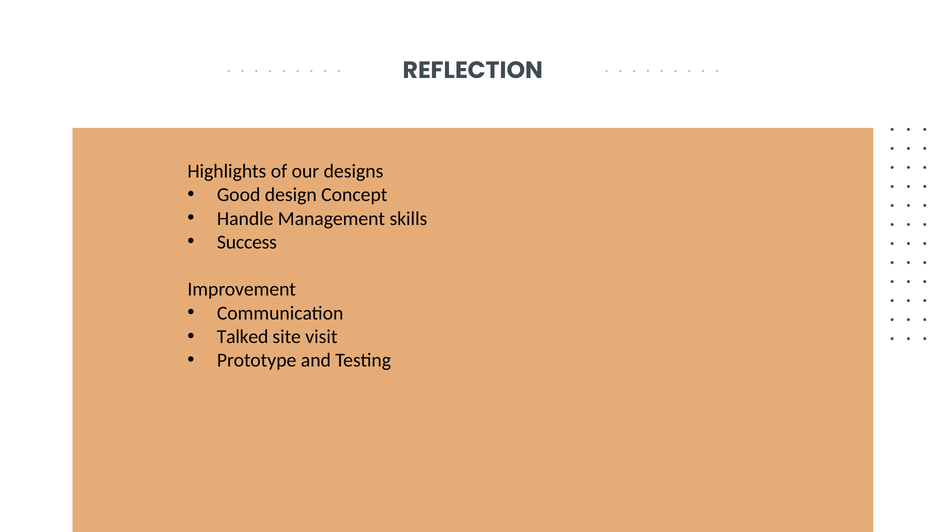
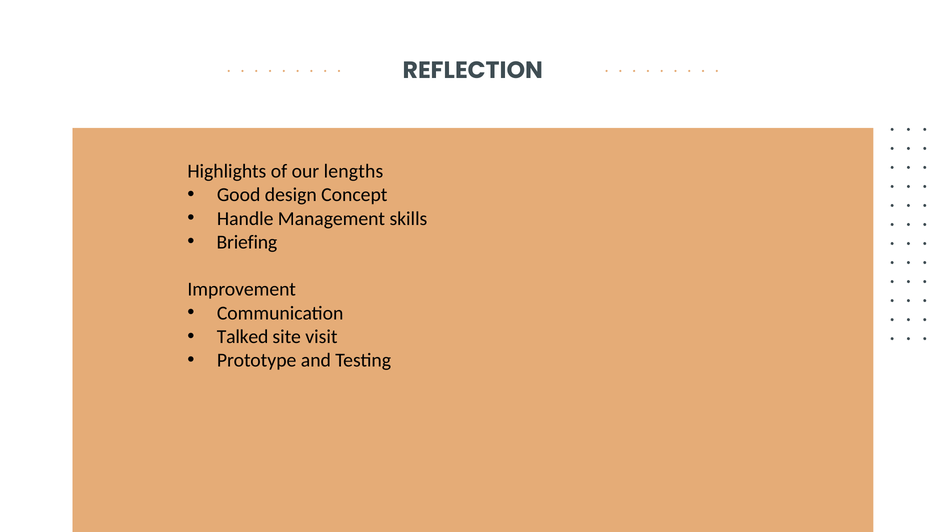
designs: designs -> lengths (353, 171)
Success: Success -> Briefing (247, 242)
